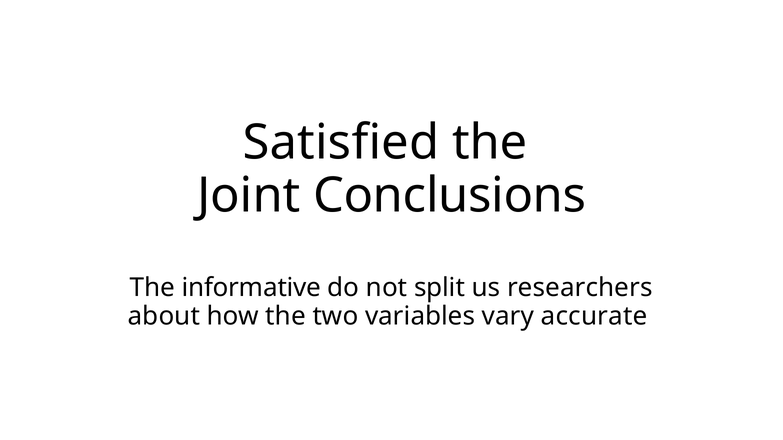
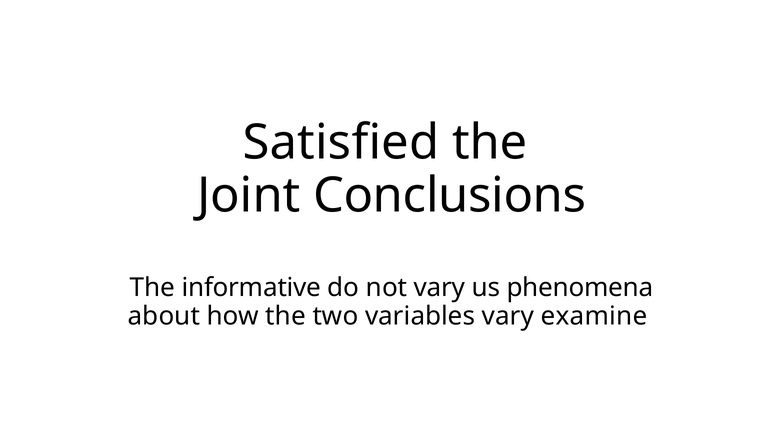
not split: split -> vary (440, 288)
researchers: researchers -> phenomena (580, 288)
accurate: accurate -> examine (594, 316)
